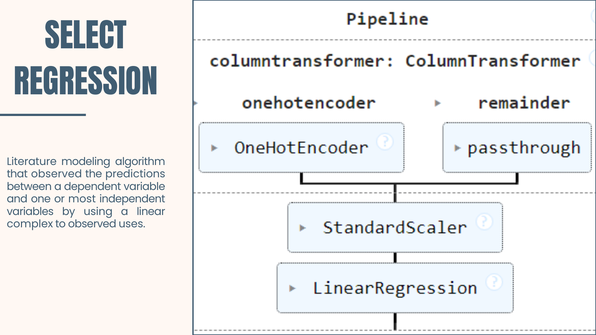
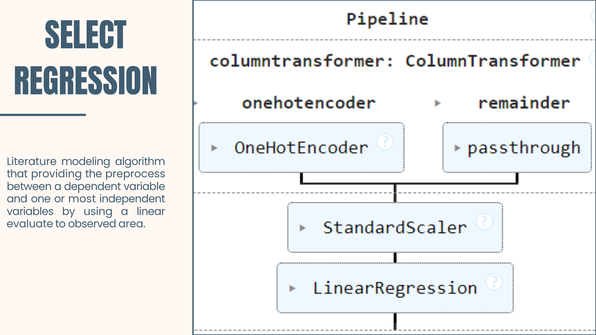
that observed: observed -> providing (57, 174)
predictions: predictions -> preprocess (135, 174)
complex: complex -> evaluate (30, 224)
uses: uses -> area (132, 224)
